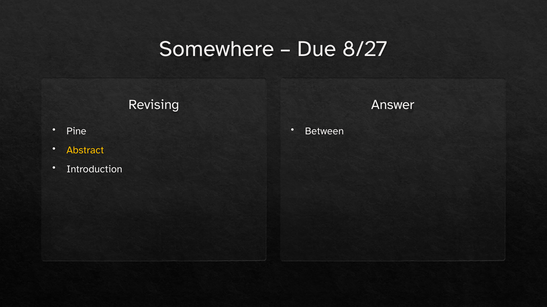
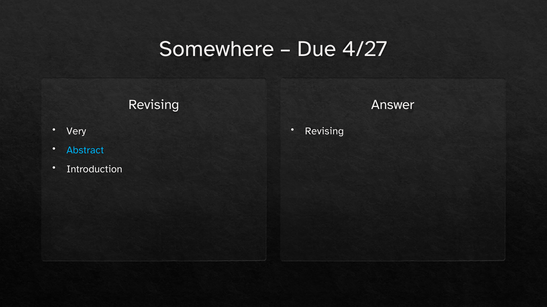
8/27: 8/27 -> 4/27 (365, 49)
Pine: Pine -> Very (76, 131)
Between: Between -> Revising (324, 131)
Abstract colour: yellow -> light blue (85, 150)
